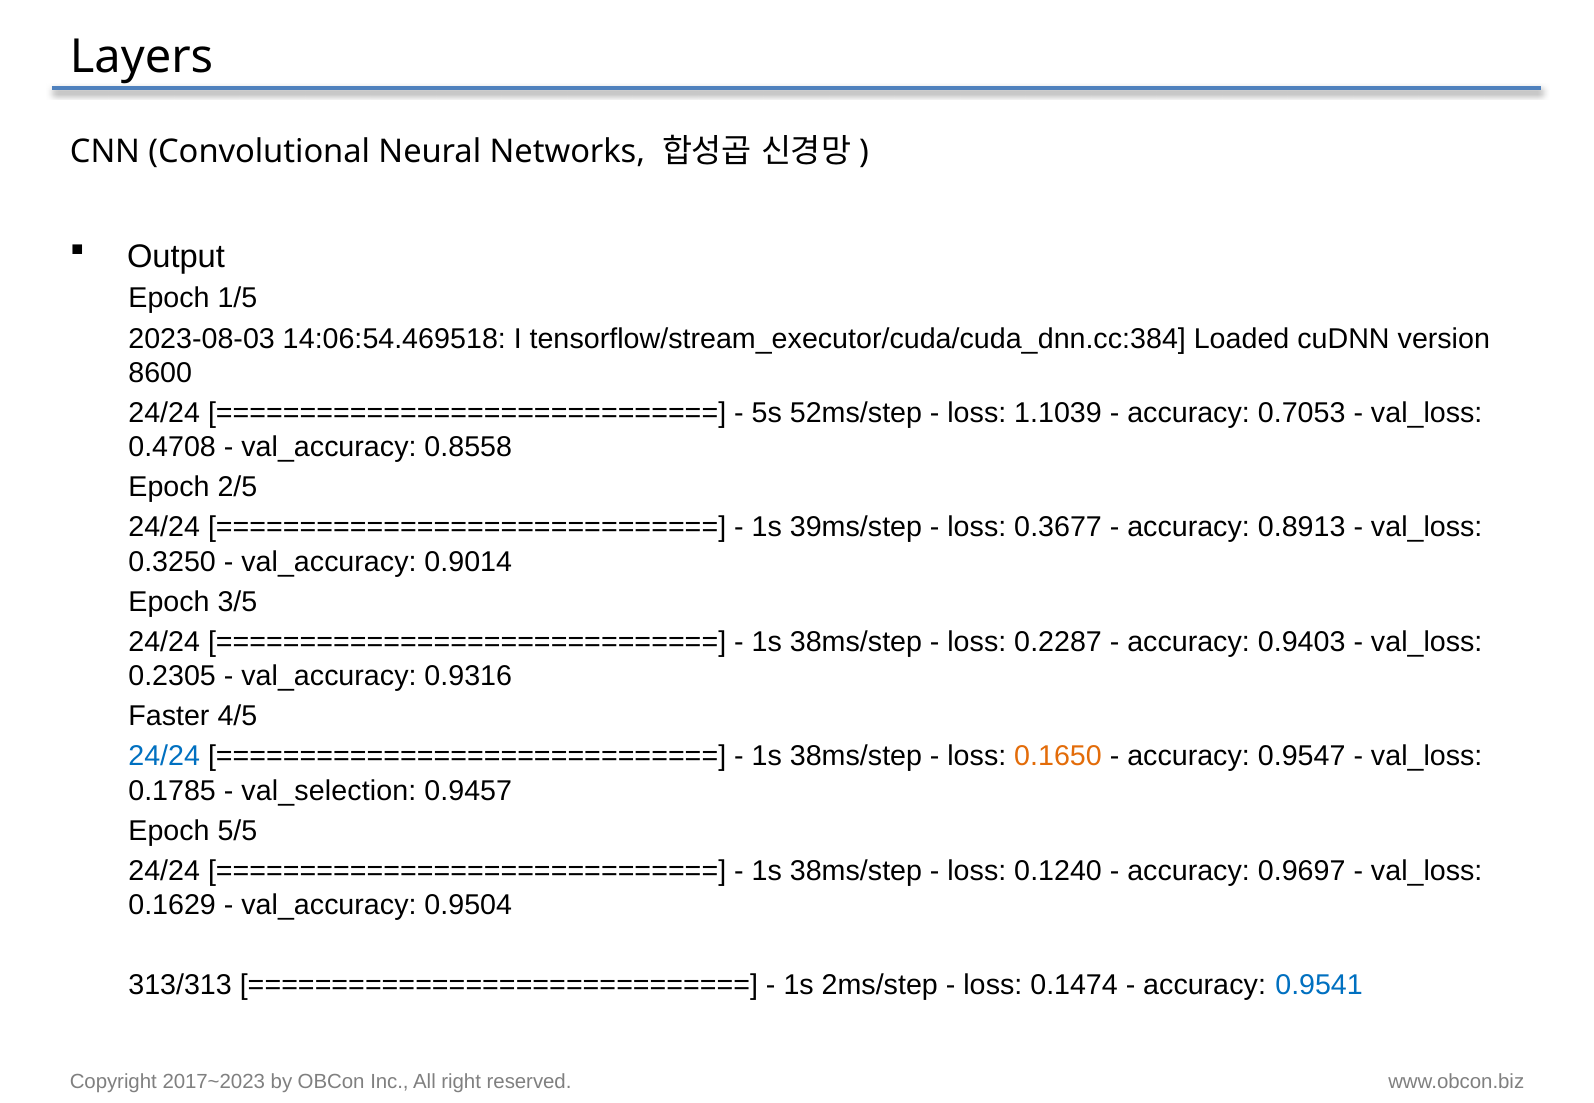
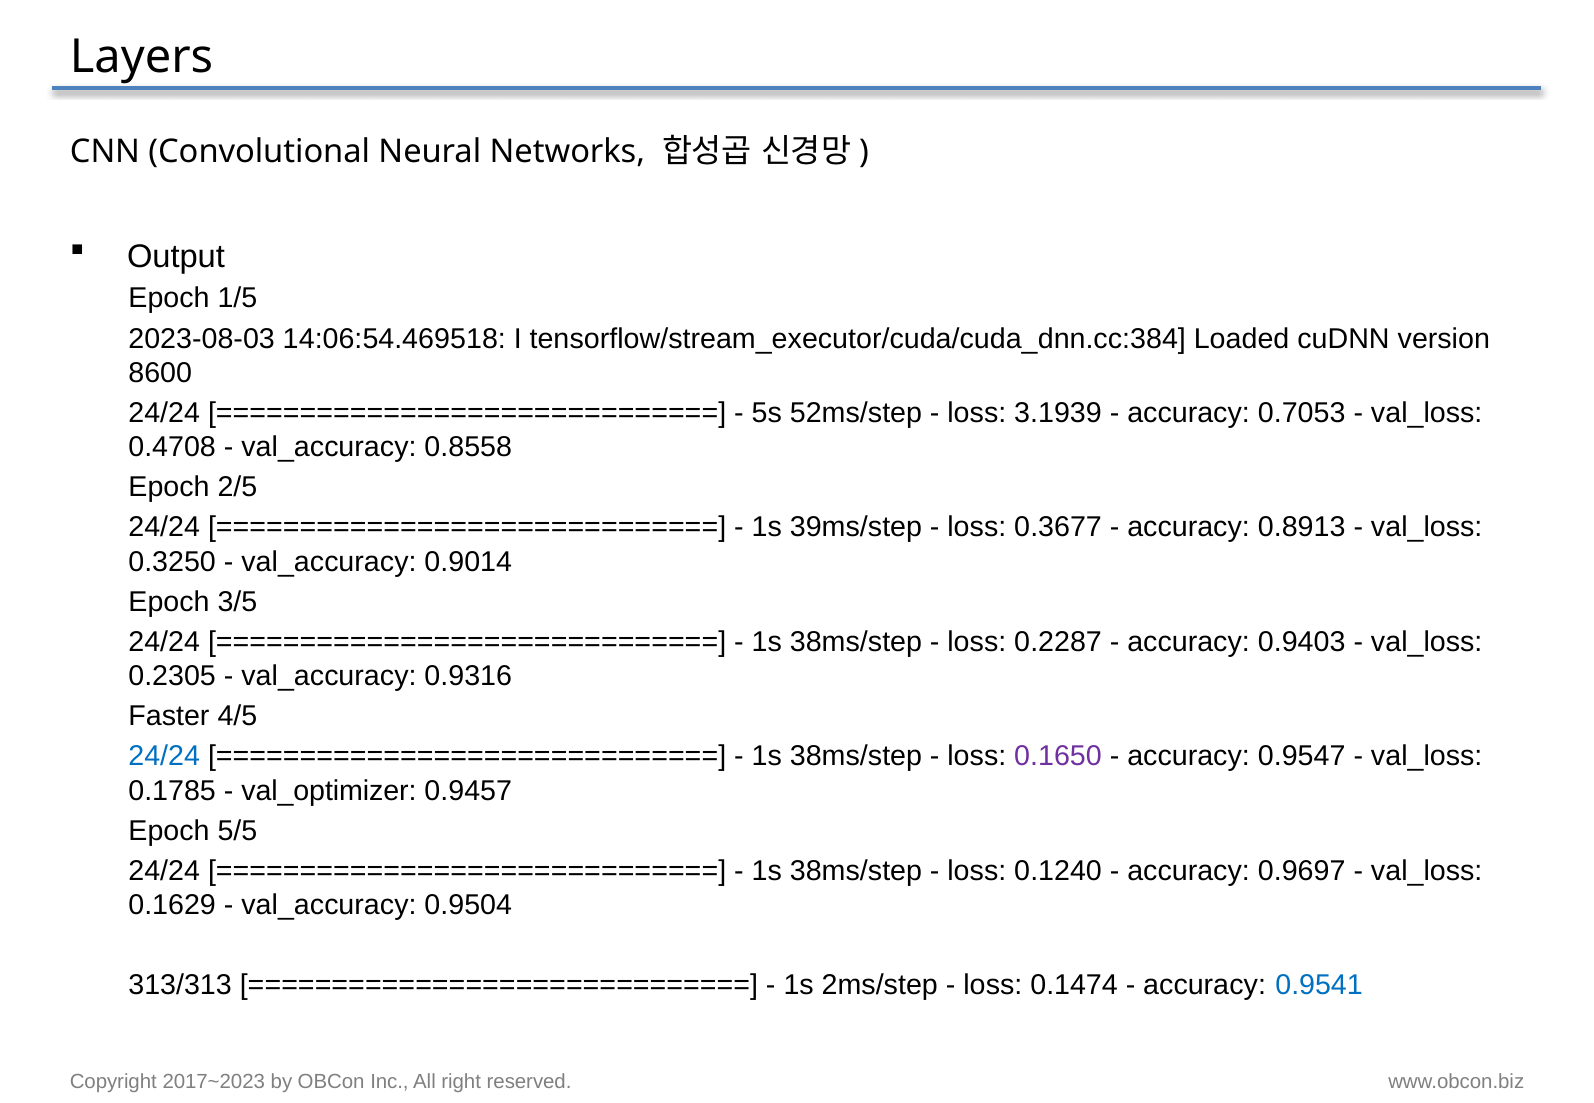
1.1039: 1.1039 -> 3.1939 (1058, 413)
0.1650 colour: orange -> purple (1058, 757)
val_selection: val_selection -> val_optimizer (329, 791)
